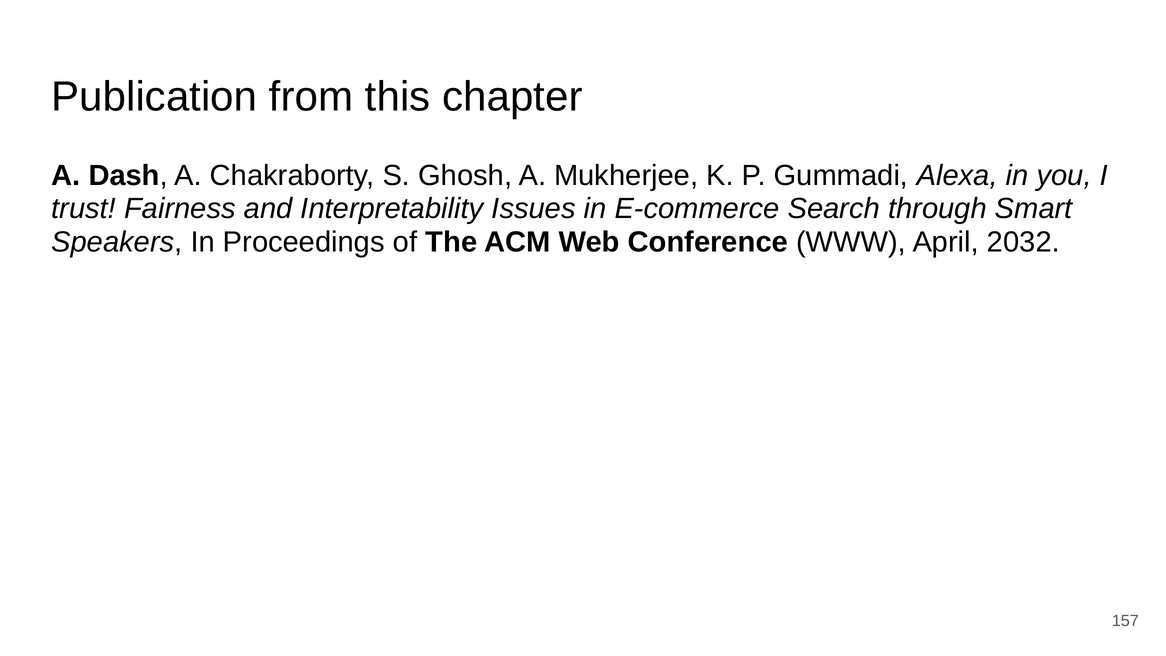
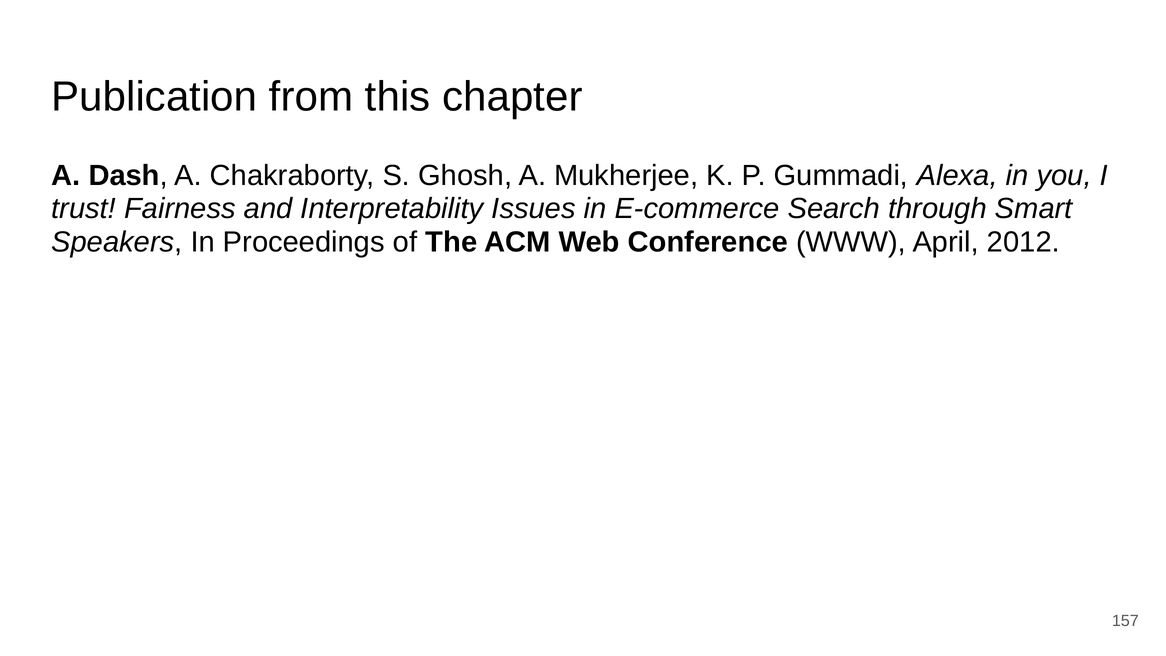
2032: 2032 -> 2012 (1023, 242)
